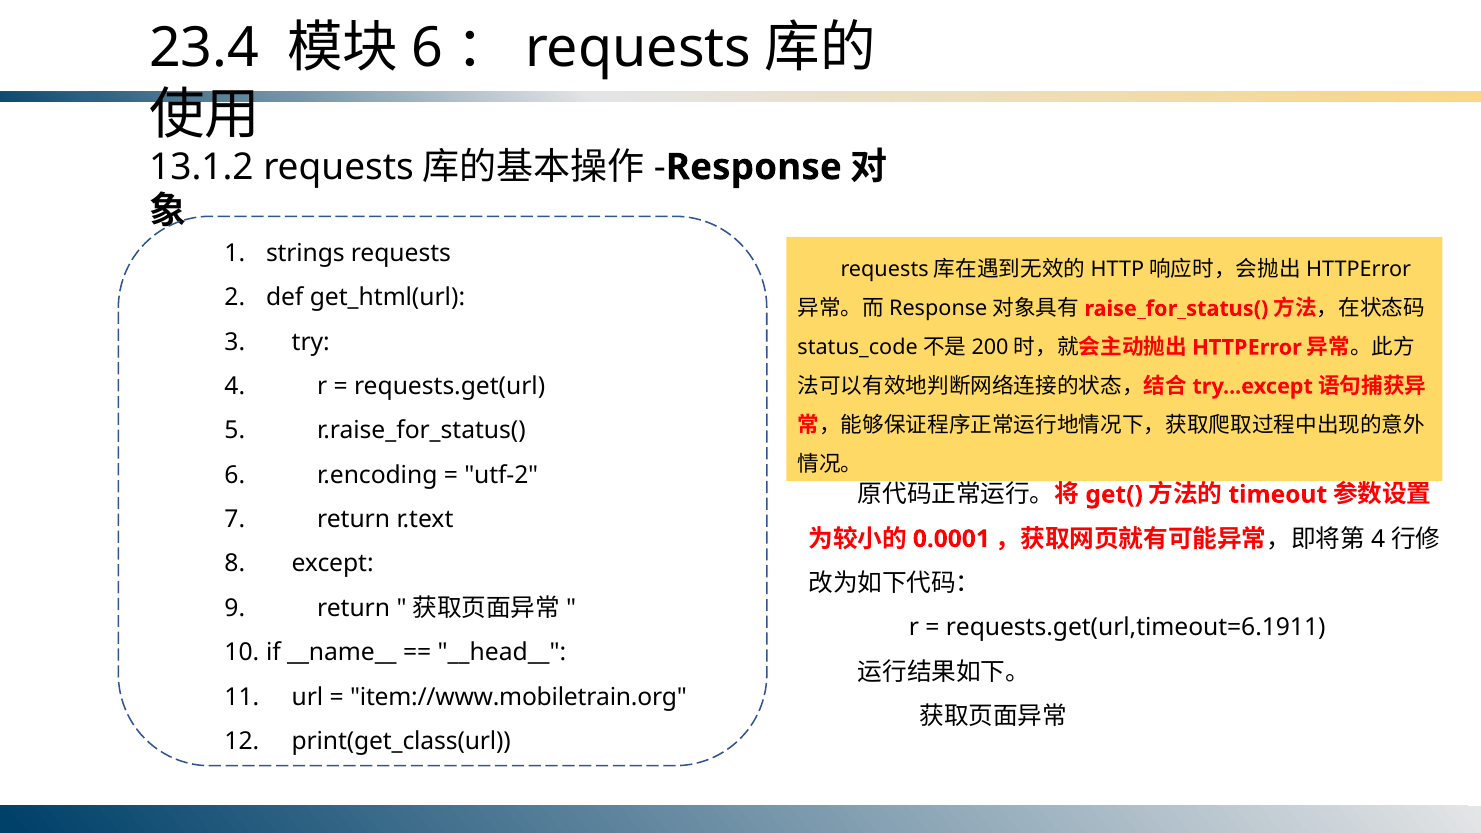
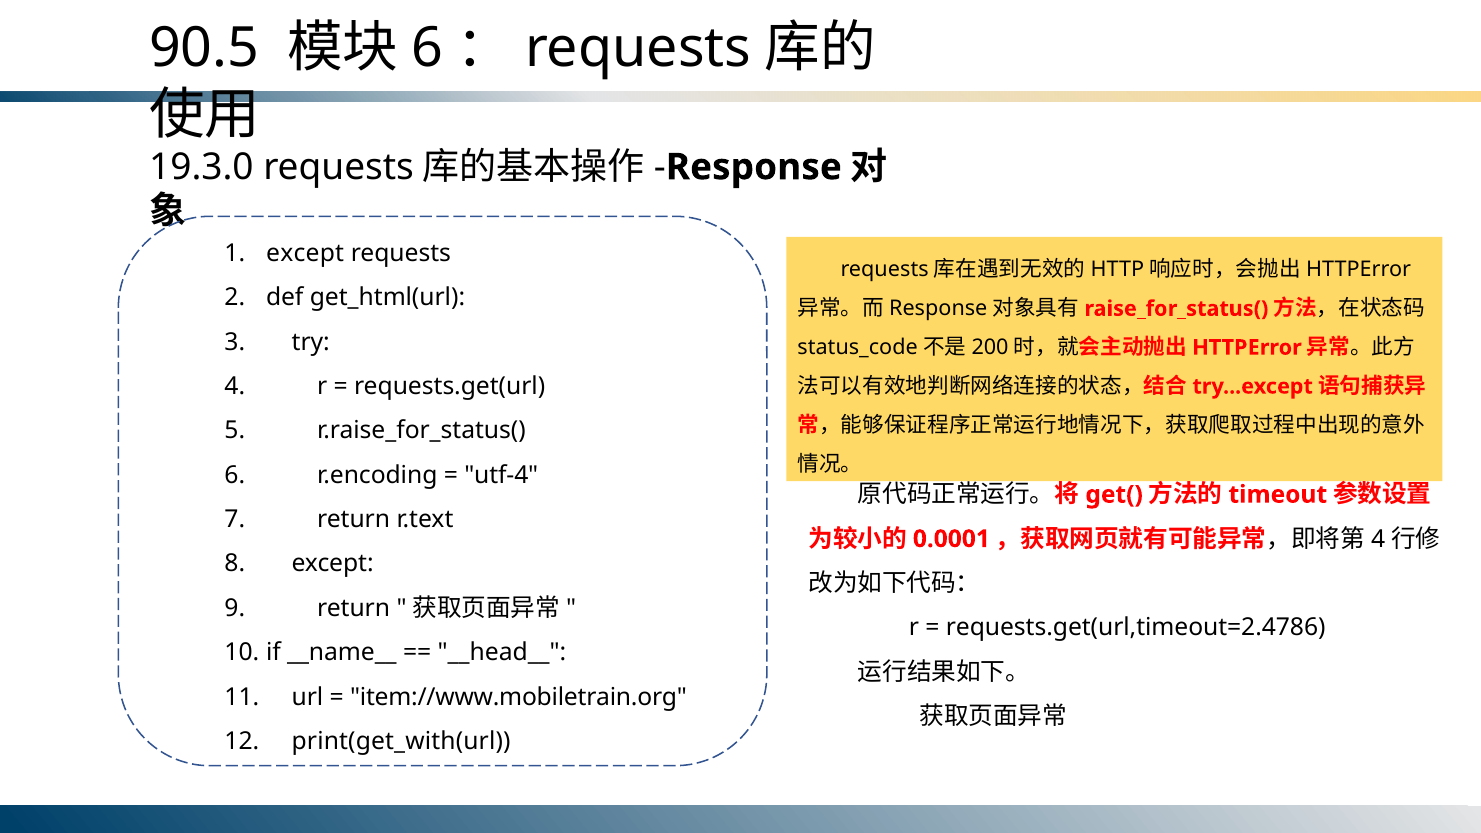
23.4: 23.4 -> 90.5 (204, 48)
13.1.2: 13.1.2 -> 19.3.0 (201, 167)
strings: strings -> except (305, 253)
utf-2: utf-2 -> utf-4 (501, 475)
requests.get(url,timeout=6.1911: requests.get(url,timeout=6.1911 -> requests.get(url,timeout=2.4786 (1136, 628)
print(get_class(url: print(get_class(url -> print(get_with(url (401, 741)
